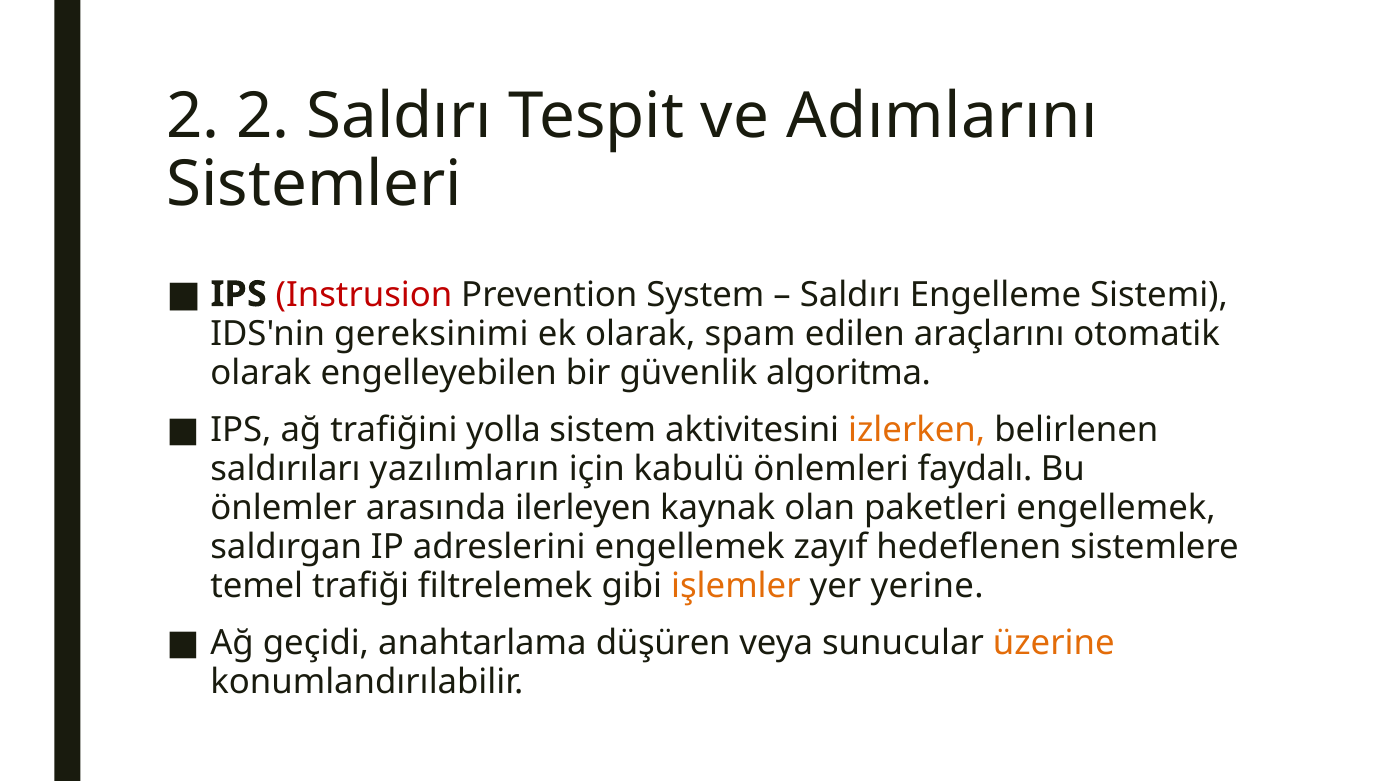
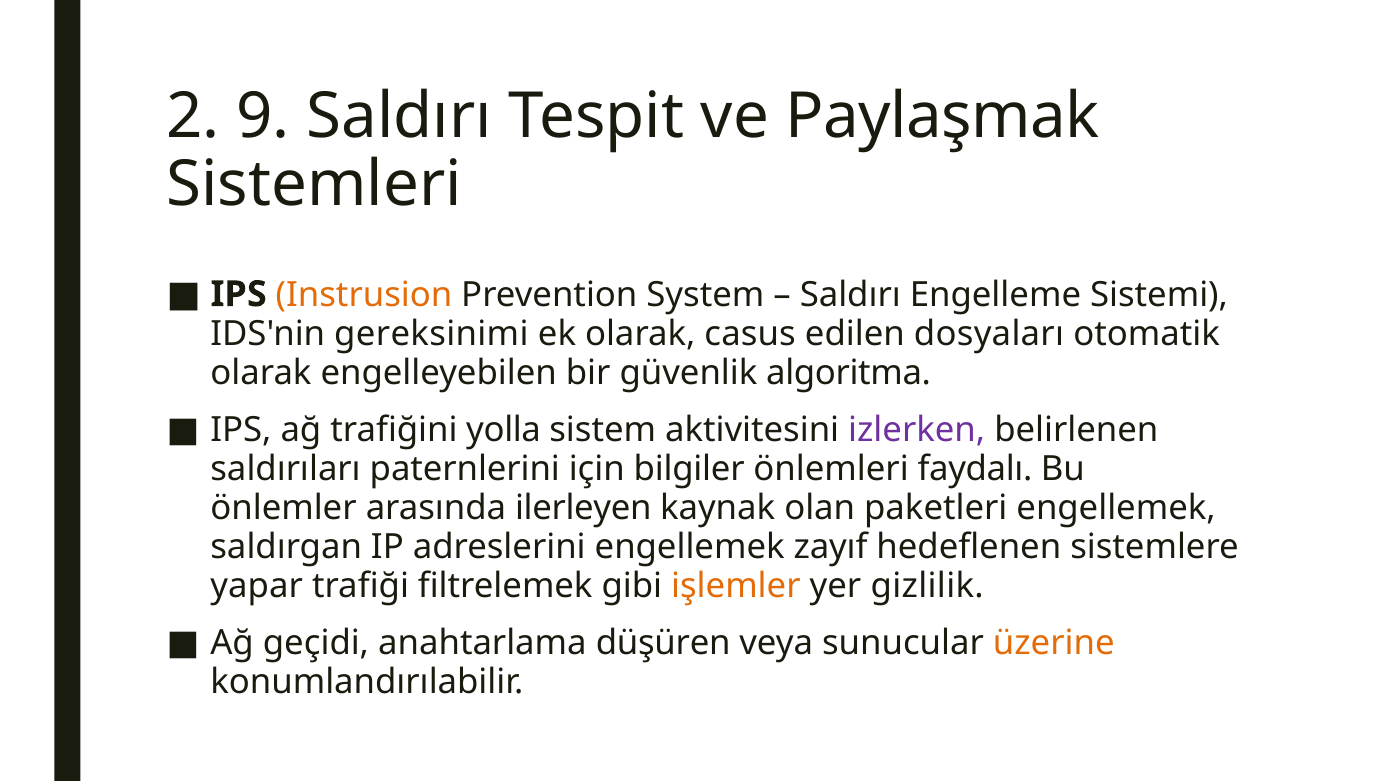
2 2: 2 -> 9 (263, 117)
Adımlarını: Adımlarını -> Paylaşmak (943, 117)
Instrusion colour: red -> orange (364, 295)
spam: spam -> casus (750, 334)
araçlarını: araçlarını -> dosyaları (989, 334)
izlerken colour: orange -> purple (917, 430)
yazılımların: yazılımların -> paternlerini (465, 469)
kabulü: kabulü -> bilgiler (689, 469)
temel: temel -> yapar (257, 587)
yerine: yerine -> gizlilik (927, 587)
